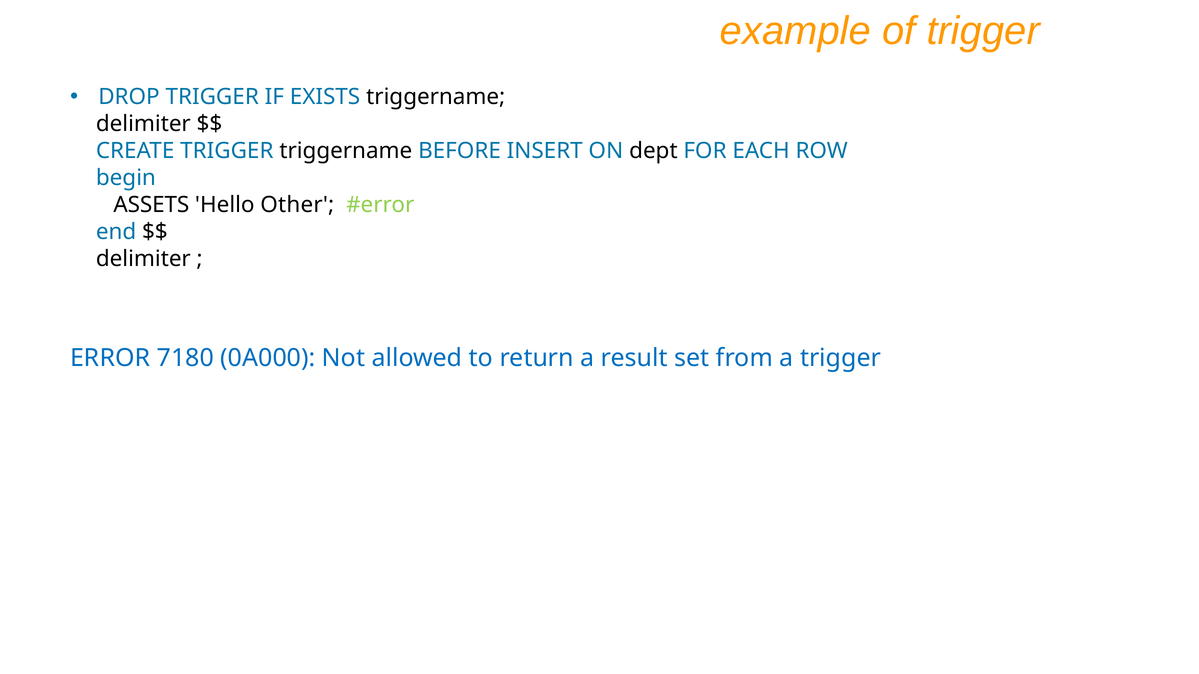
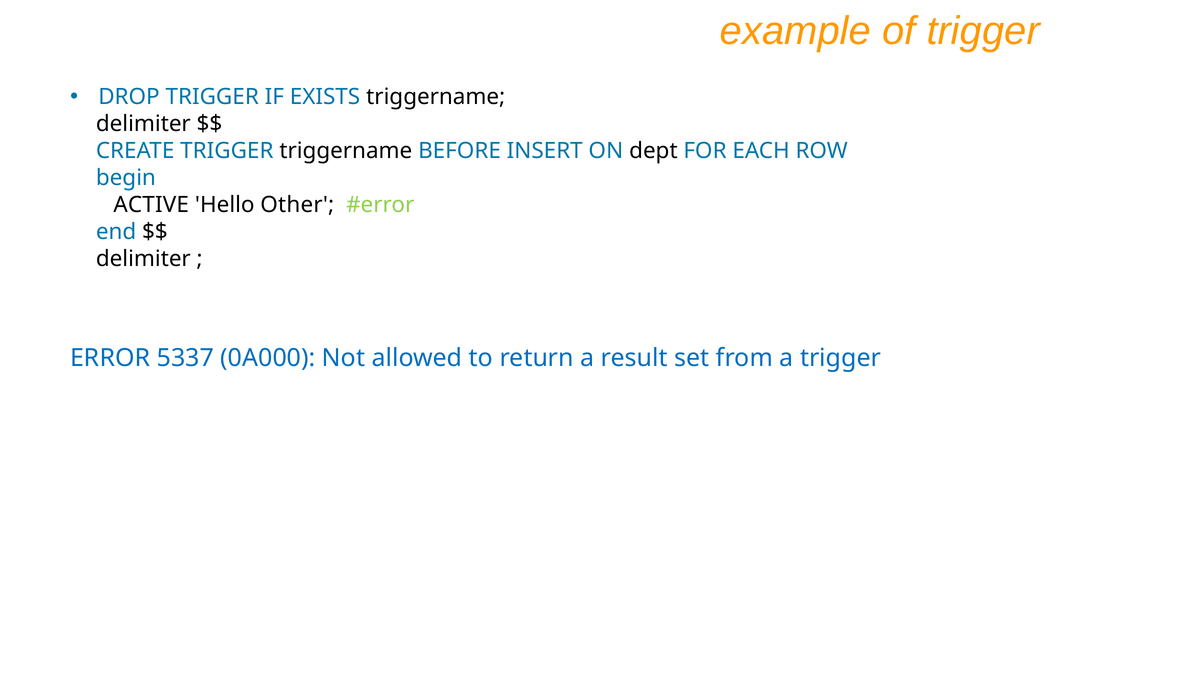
ASSETS: ASSETS -> ACTIVE (151, 205)
7180: 7180 -> 5337 (185, 358)
